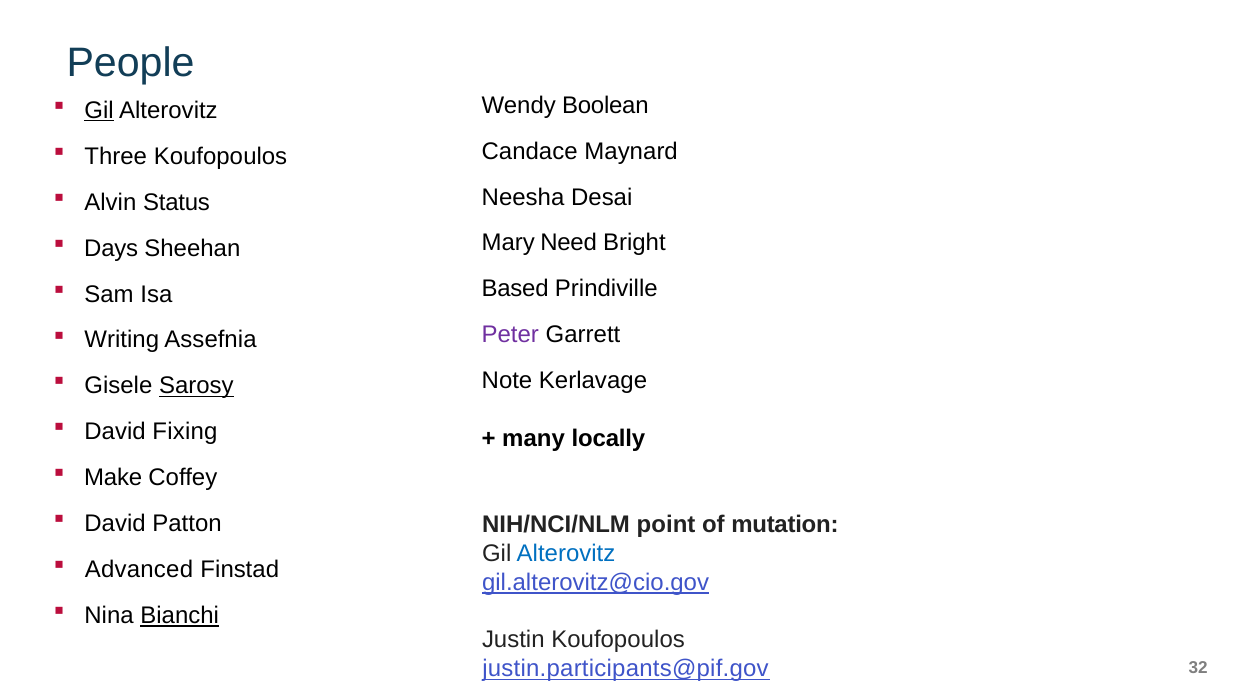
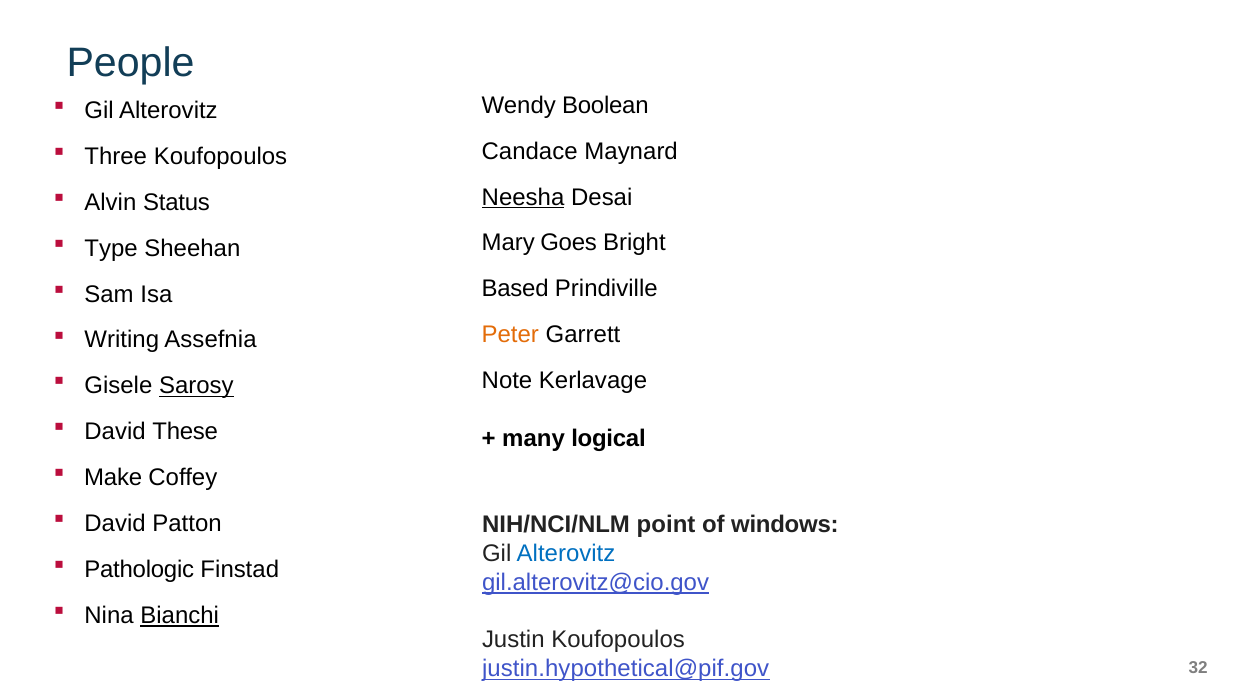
Gil underline: present -> none (99, 110)
Neesha underline: none -> present (523, 197)
Need: Need -> Goes (569, 243)
Days: Days -> Type (111, 248)
Peter colour: purple -> orange (510, 335)
Fixing: Fixing -> These (185, 432)
locally: locally -> logical (608, 438)
mutation: mutation -> windows (785, 524)
Advanced: Advanced -> Pathologic (139, 569)
justin.participants@pif.gov: justin.participants@pif.gov -> justin.hypothetical@pif.gov (626, 668)
